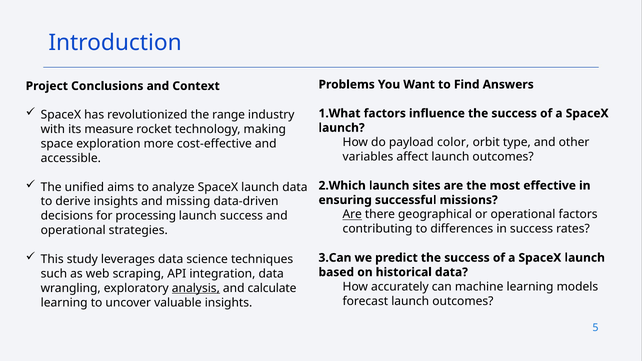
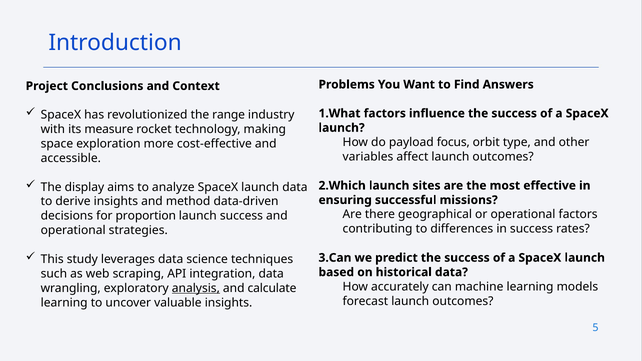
color: color -> focus (453, 142)
unified: unified -> display (84, 187)
missing: missing -> method (188, 202)
Are underline: present -> none (352, 215)
processing: processing -> proportion (146, 216)
